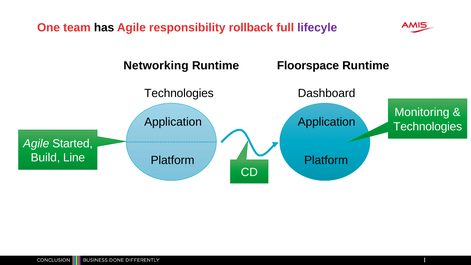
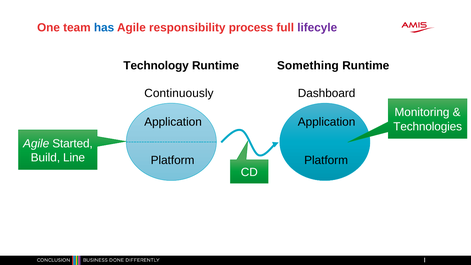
has colour: black -> blue (104, 28)
rollback: rollback -> process (251, 28)
Networking: Networking -> Technology (156, 66)
Floorspace: Floorspace -> Something (308, 66)
Technologies: Technologies -> Continuously (179, 93)
